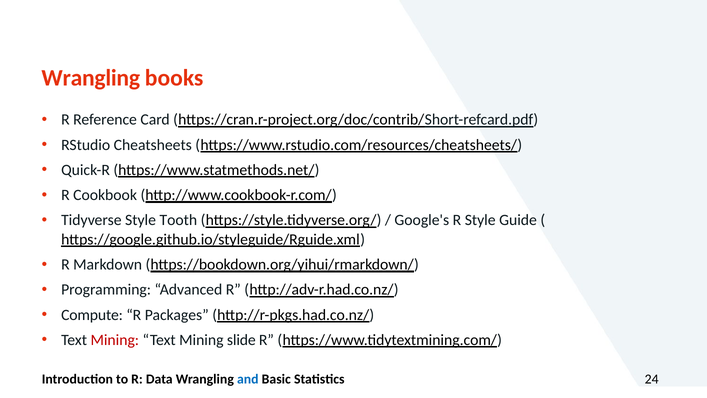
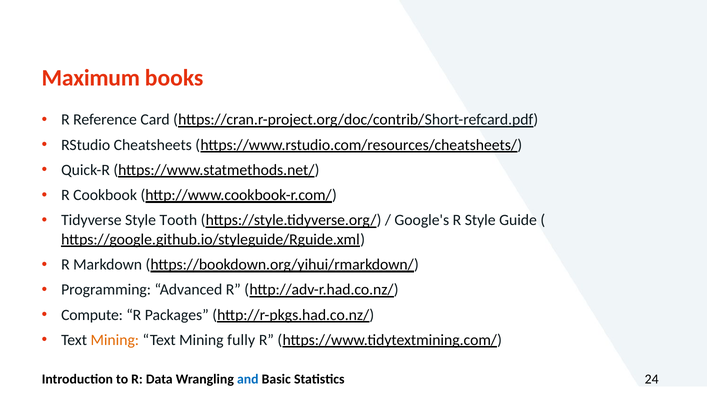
Wrangling: Wrangling -> Maximum (91, 78)
Mining colour: red -> orange (115, 340)
slide: slide -> fully (241, 340)
